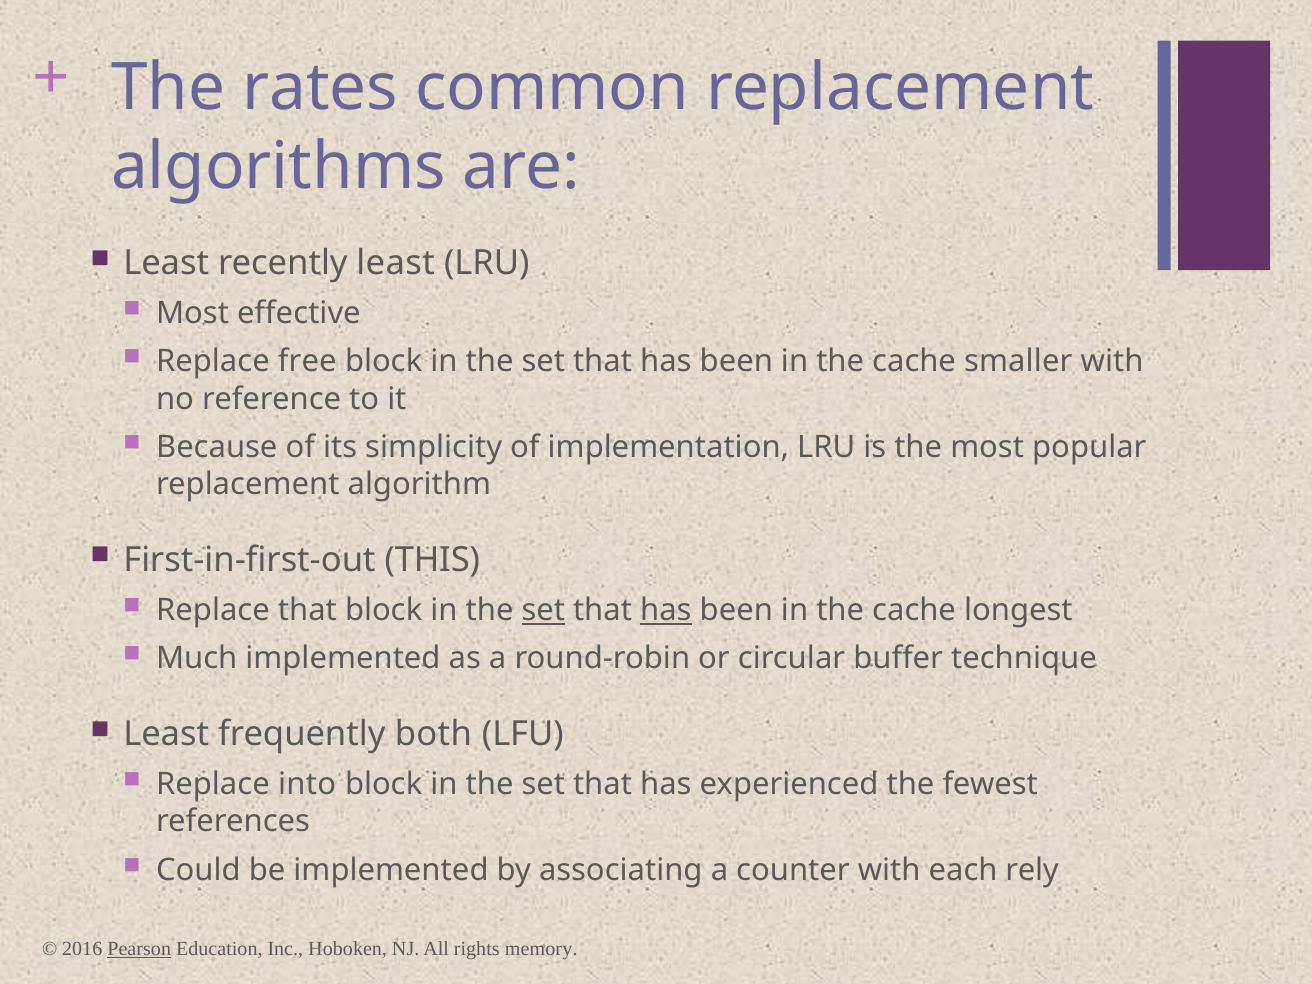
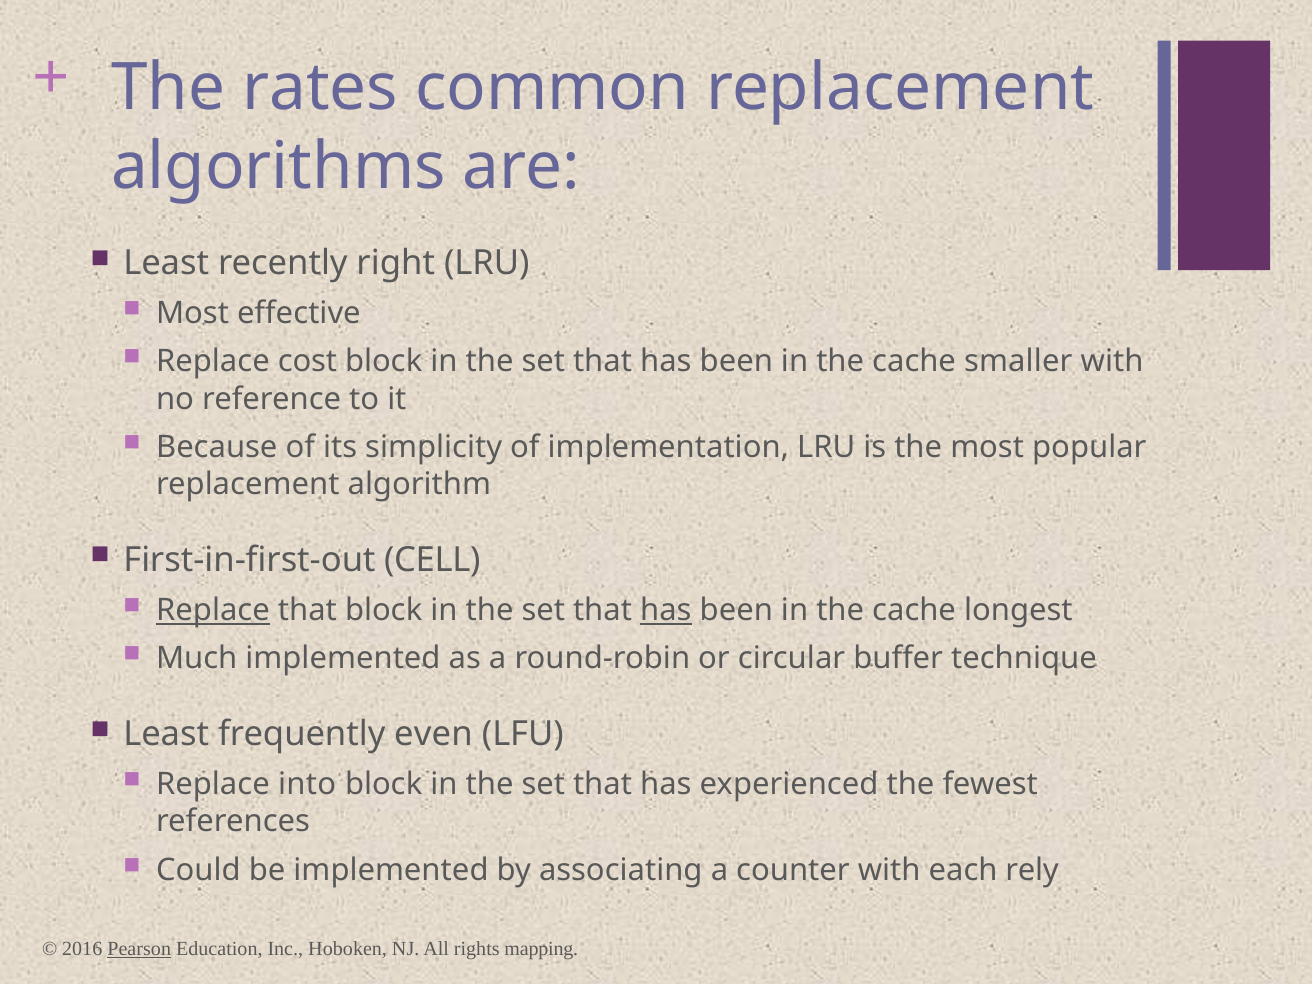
recently least: least -> right (396, 263)
free: free -> cost (307, 362)
THIS: THIS -> CELL (432, 560)
Replace underline: none -> present (213, 610)
set underline: present -> none (543, 610)
both: both -> even (433, 735)
memory: memory -> mapping (541, 949)
